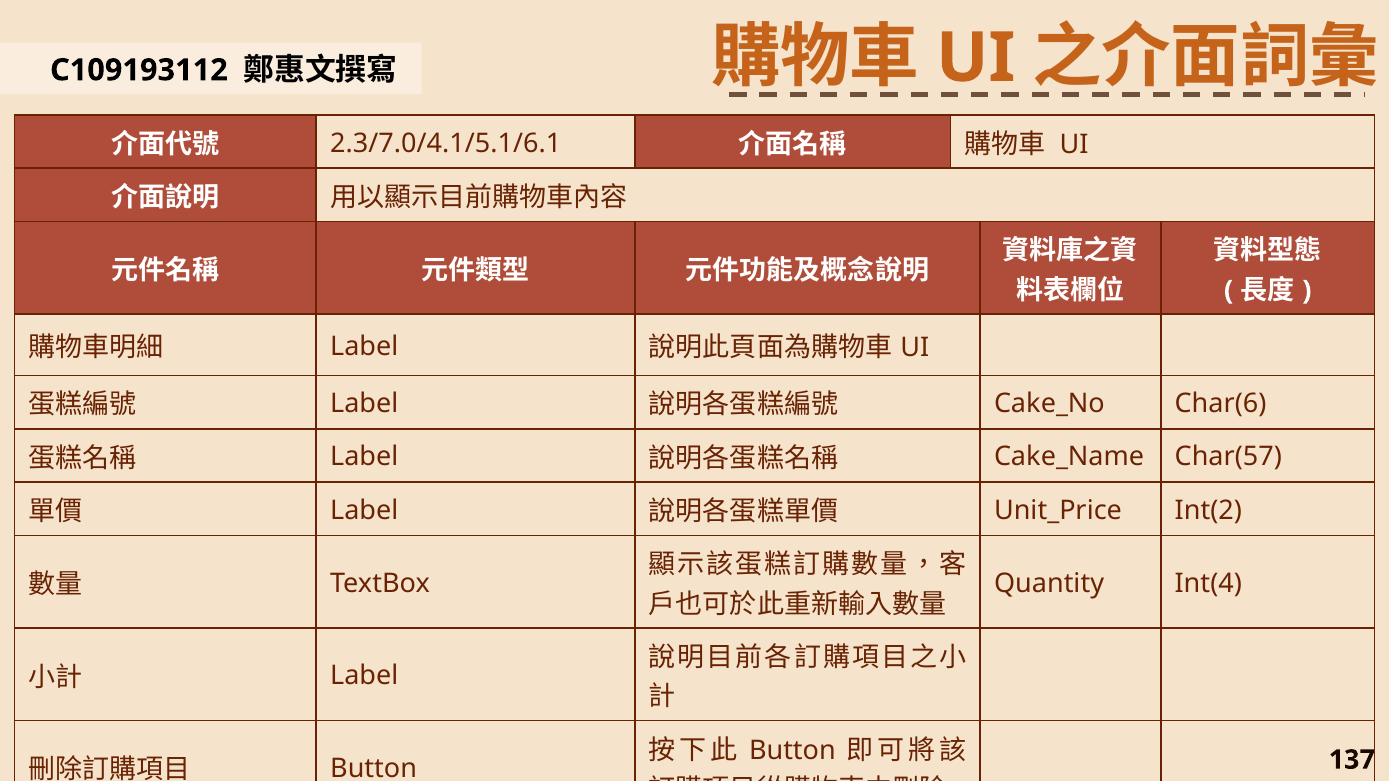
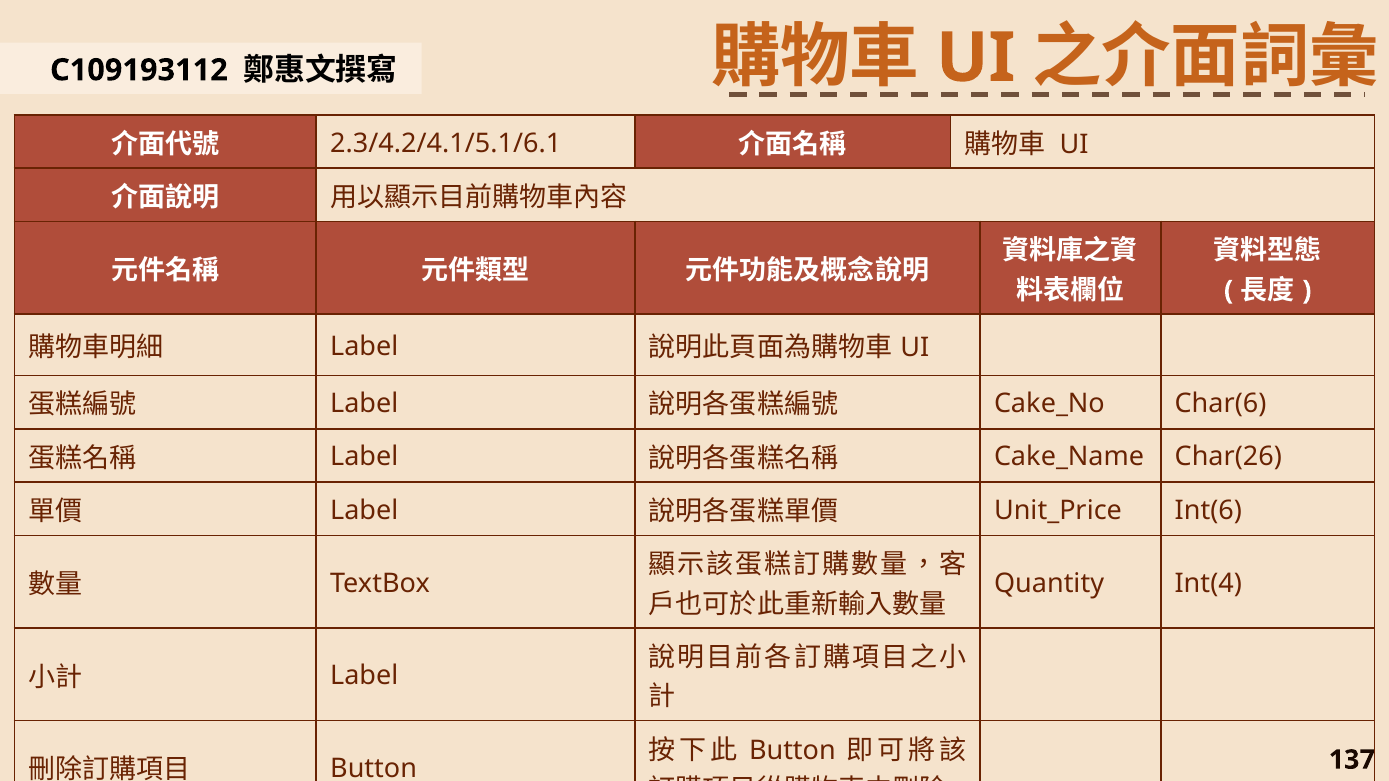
2.3/7.0/4.1/5.1/6.1: 2.3/7.0/4.1/5.1/6.1 -> 2.3/4.2/4.1/5.1/6.1 (446, 143)
Char(57: Char(57 -> Char(26 (1228, 457)
Int(2: Int(2 -> Int(6 (1208, 511)
